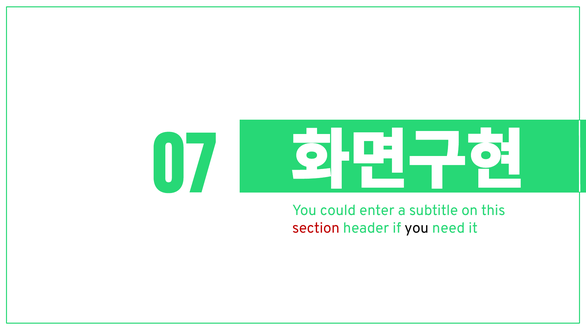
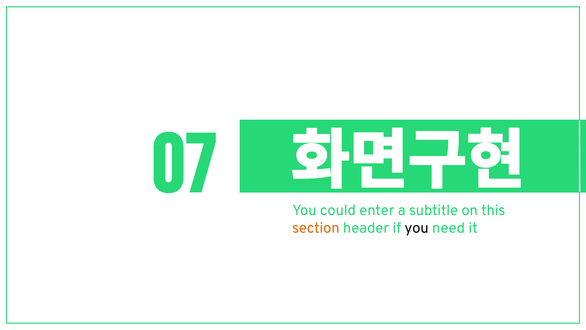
section colour: red -> orange (316, 228)
